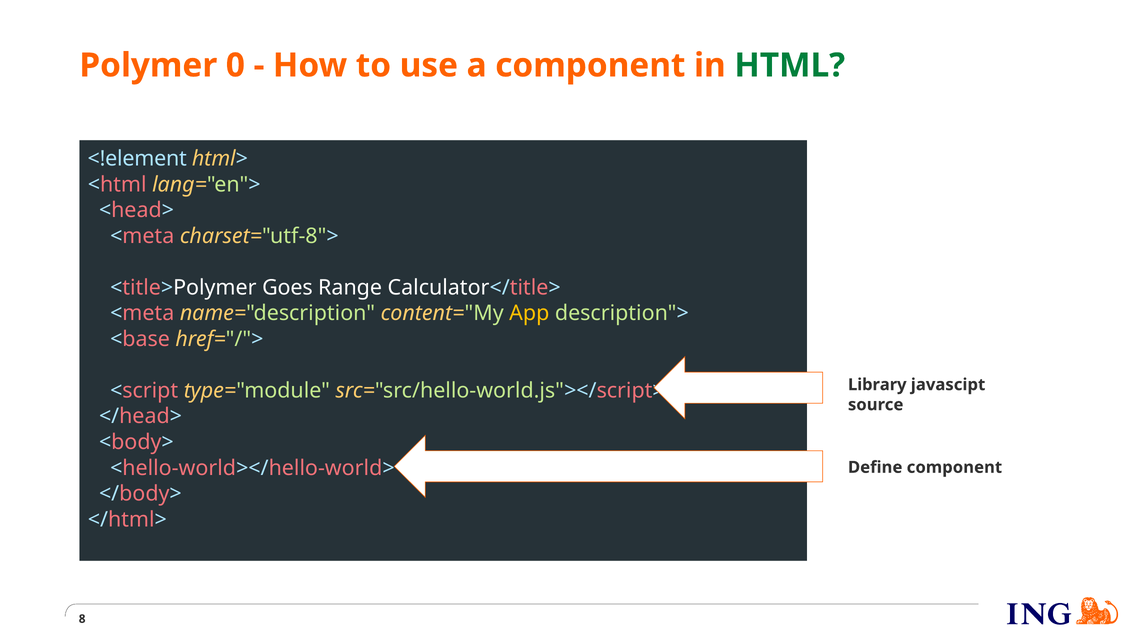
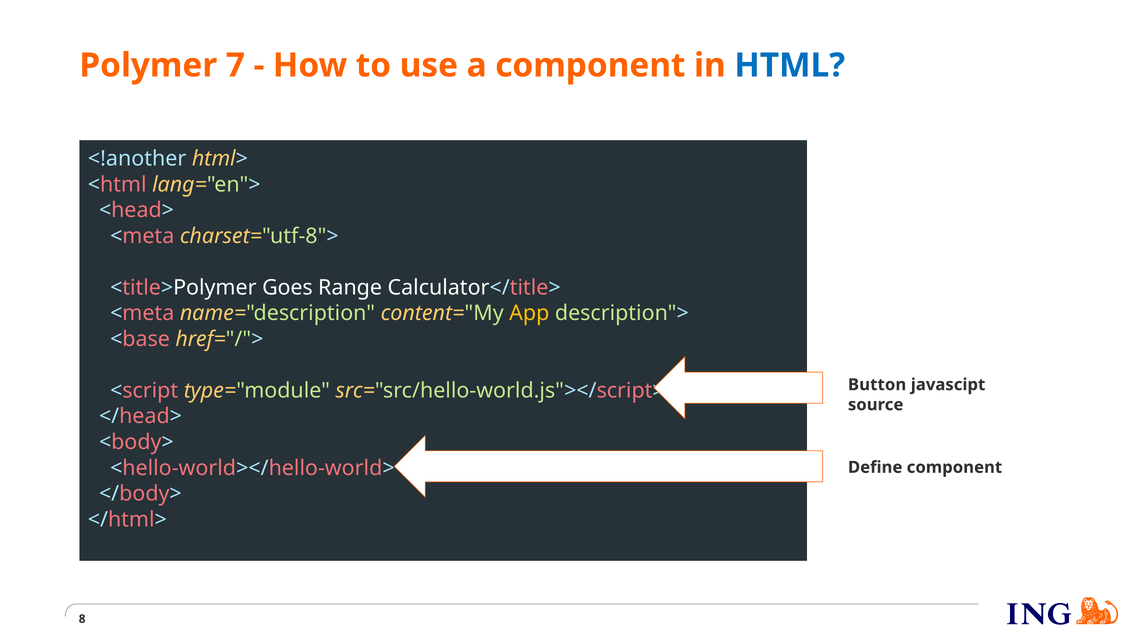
0: 0 -> 7 (235, 65)
HTML colour: green -> blue (790, 65)
<!element: <!element -> <!another (137, 159)
Library: Library -> Button (877, 385)
